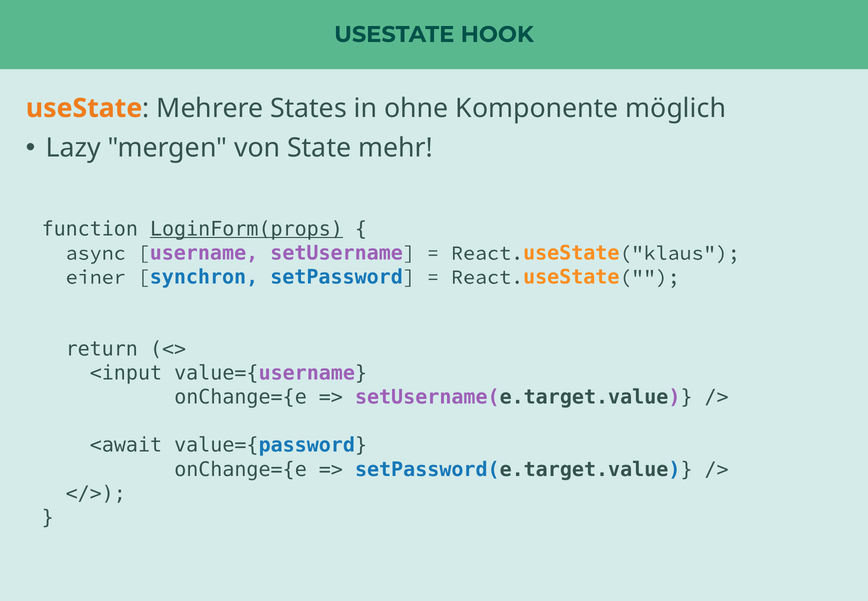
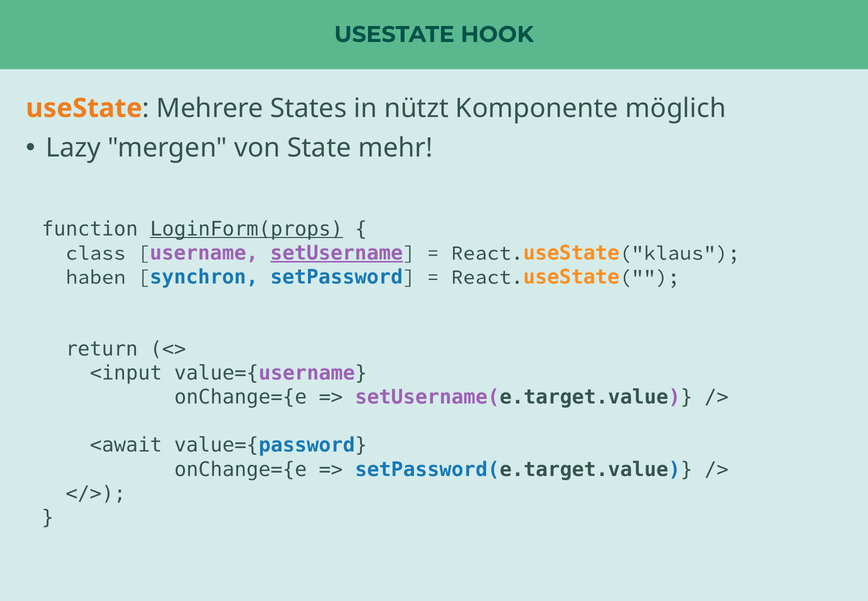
ohne: ohne -> nützt (416, 108)
async: async -> class (96, 253)
setUsername underline: none -> present (337, 253)
einer: einer -> haben (96, 277)
